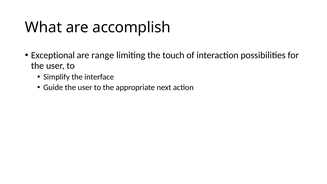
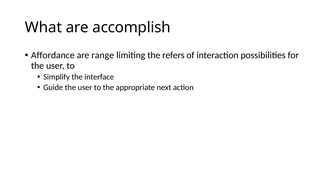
Exceptional: Exceptional -> Affordance (53, 55)
touch: touch -> refers (173, 55)
